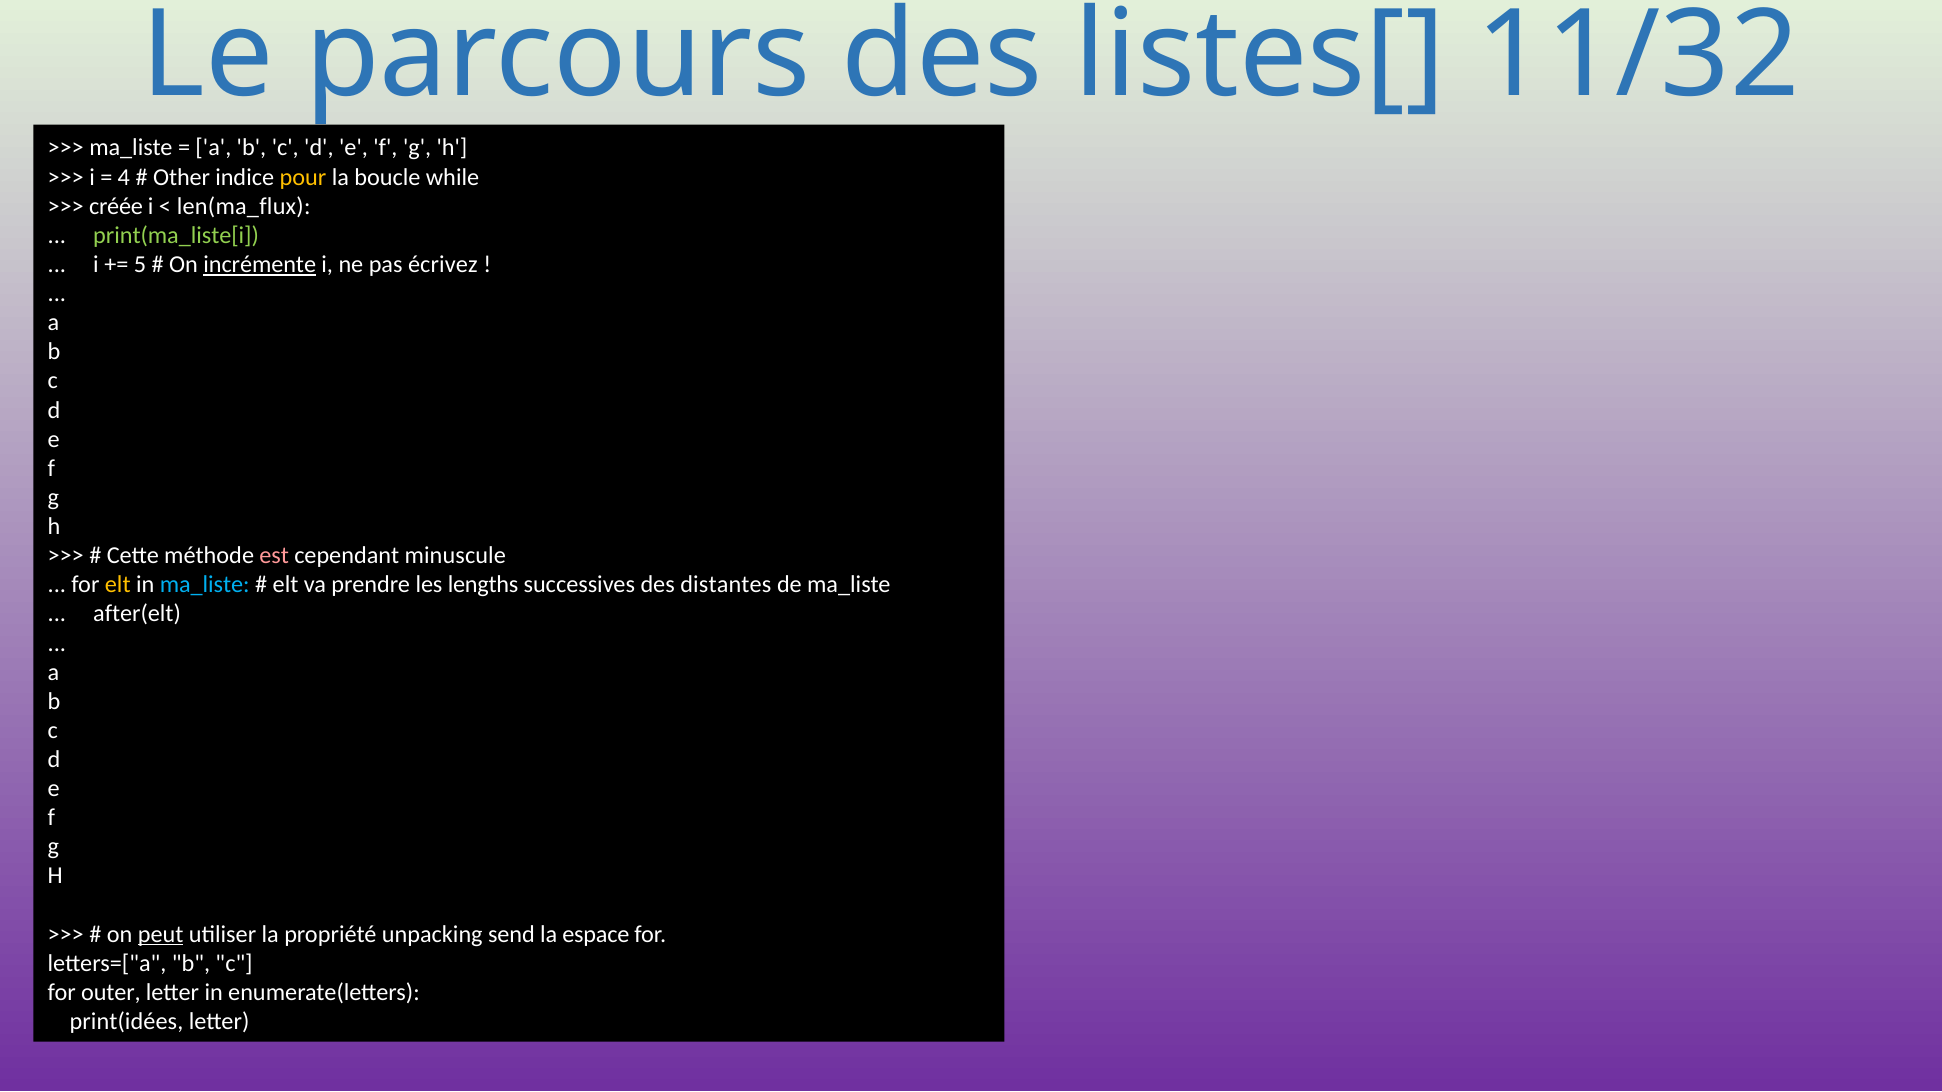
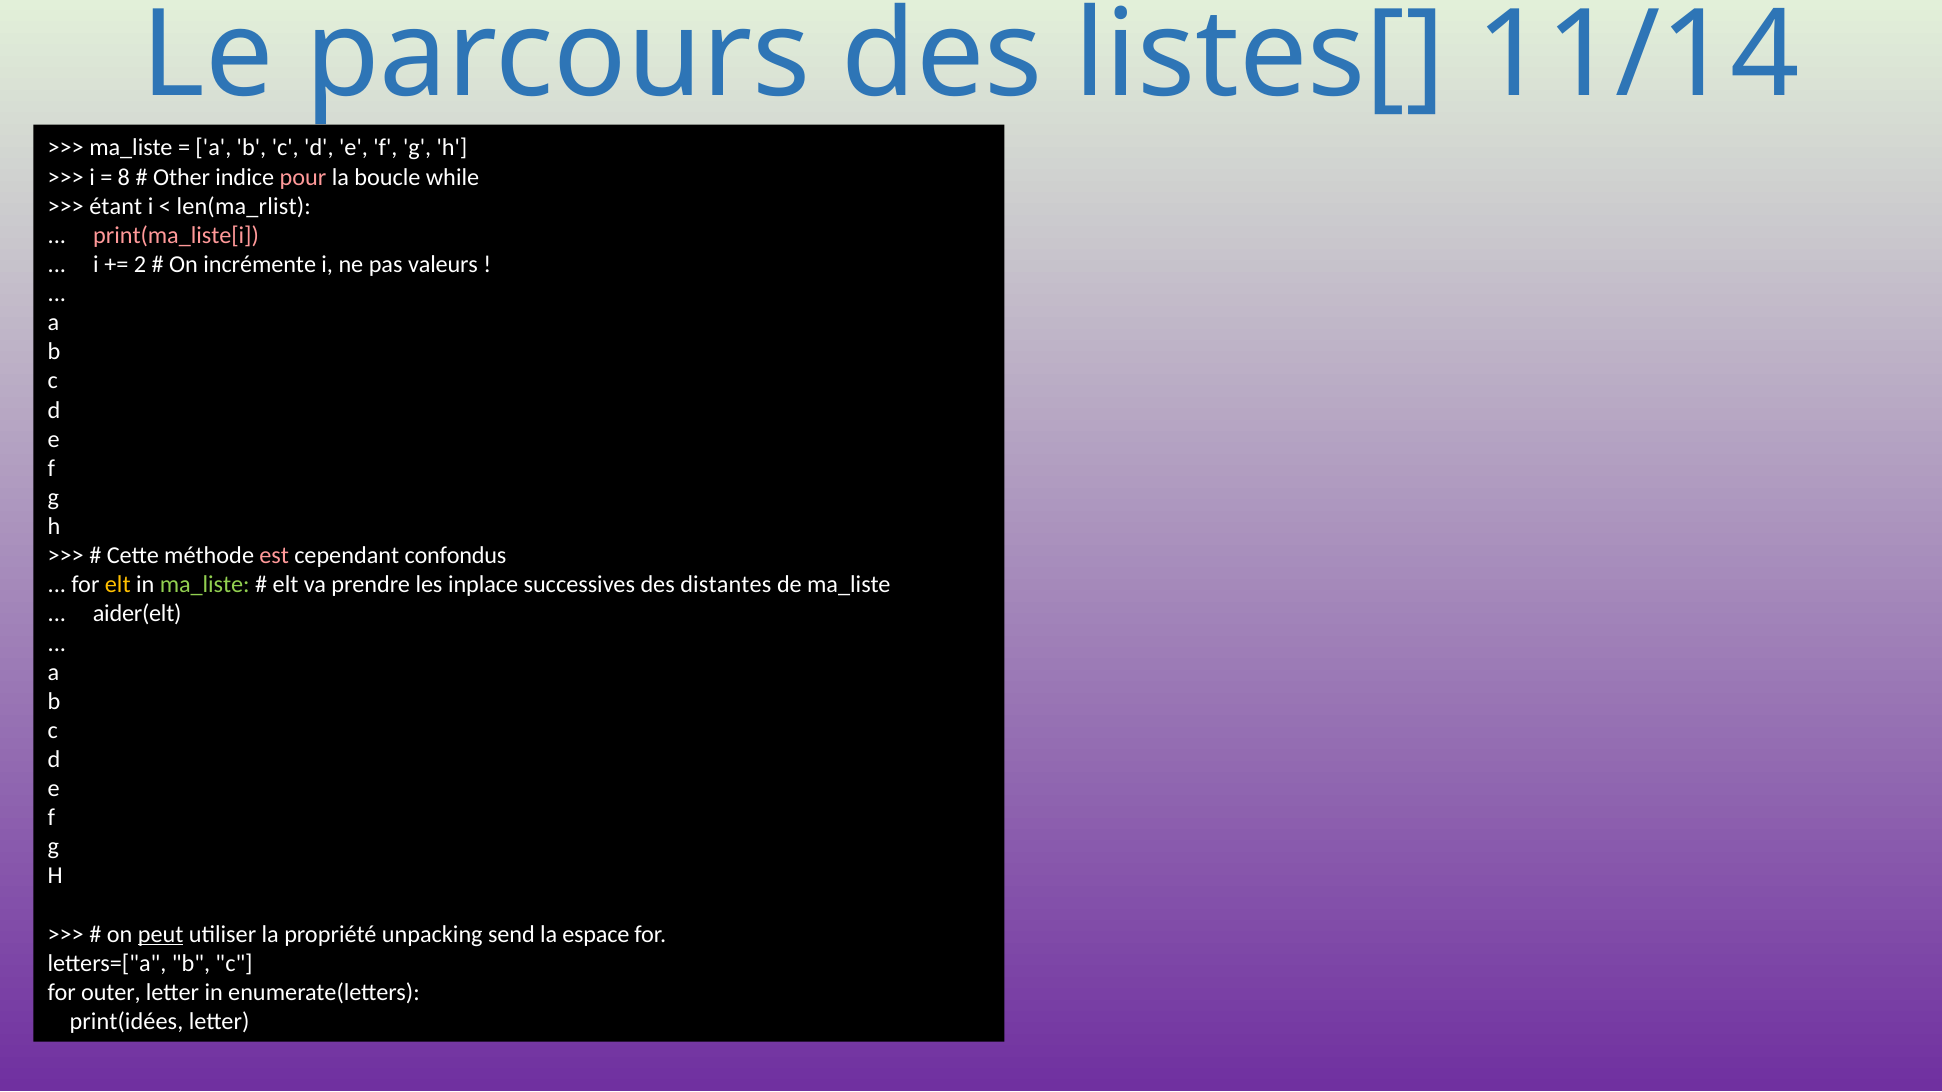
11/32: 11/32 -> 11/14 (1638, 56)
4: 4 -> 8 (124, 177)
pour colour: yellow -> pink (303, 177)
créée: créée -> étant (116, 206)
len(ma_flux: len(ma_flux -> len(ma_rlist (244, 206)
print(ma_liste[i colour: light green -> pink (176, 235)
5: 5 -> 2 (140, 265)
incrémente underline: present -> none (260, 265)
écrivez: écrivez -> valeurs (443, 265)
minuscule: minuscule -> confondus (455, 556)
ma_liste colour: light blue -> light green (205, 585)
lengths: lengths -> inplace (483, 585)
after(elt: after(elt -> aider(elt (137, 614)
